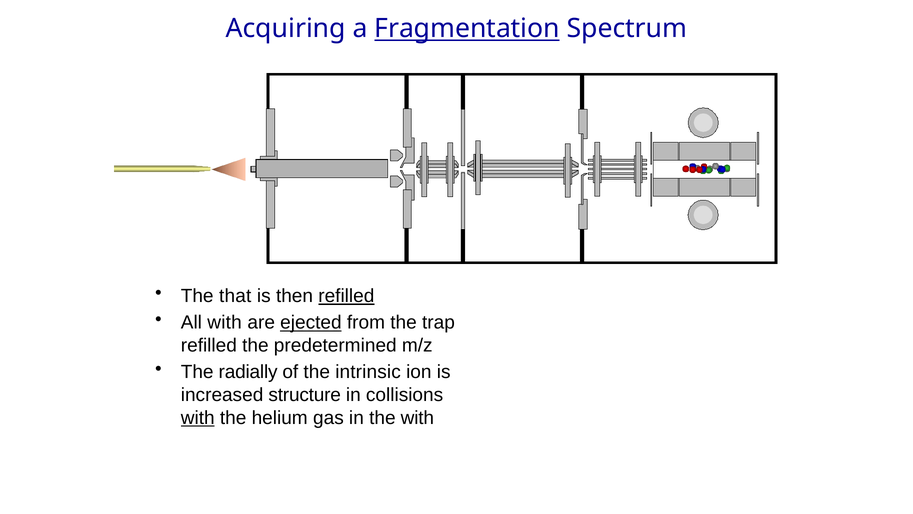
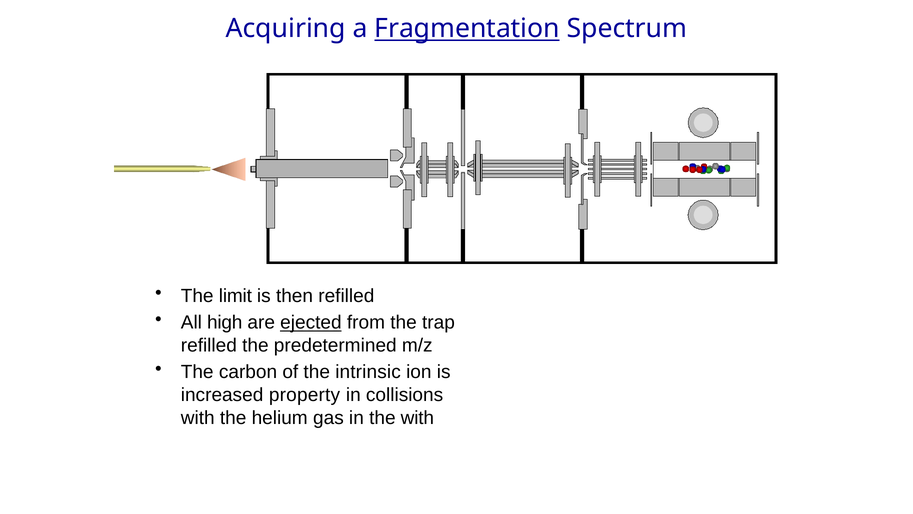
that: that -> limit (235, 296)
refilled underline: present -> none (346, 296)
All with: with -> high (225, 322)
radially: radially -> carbon (248, 372)
structure: structure -> property (304, 395)
with underline: present -> none (198, 418)
